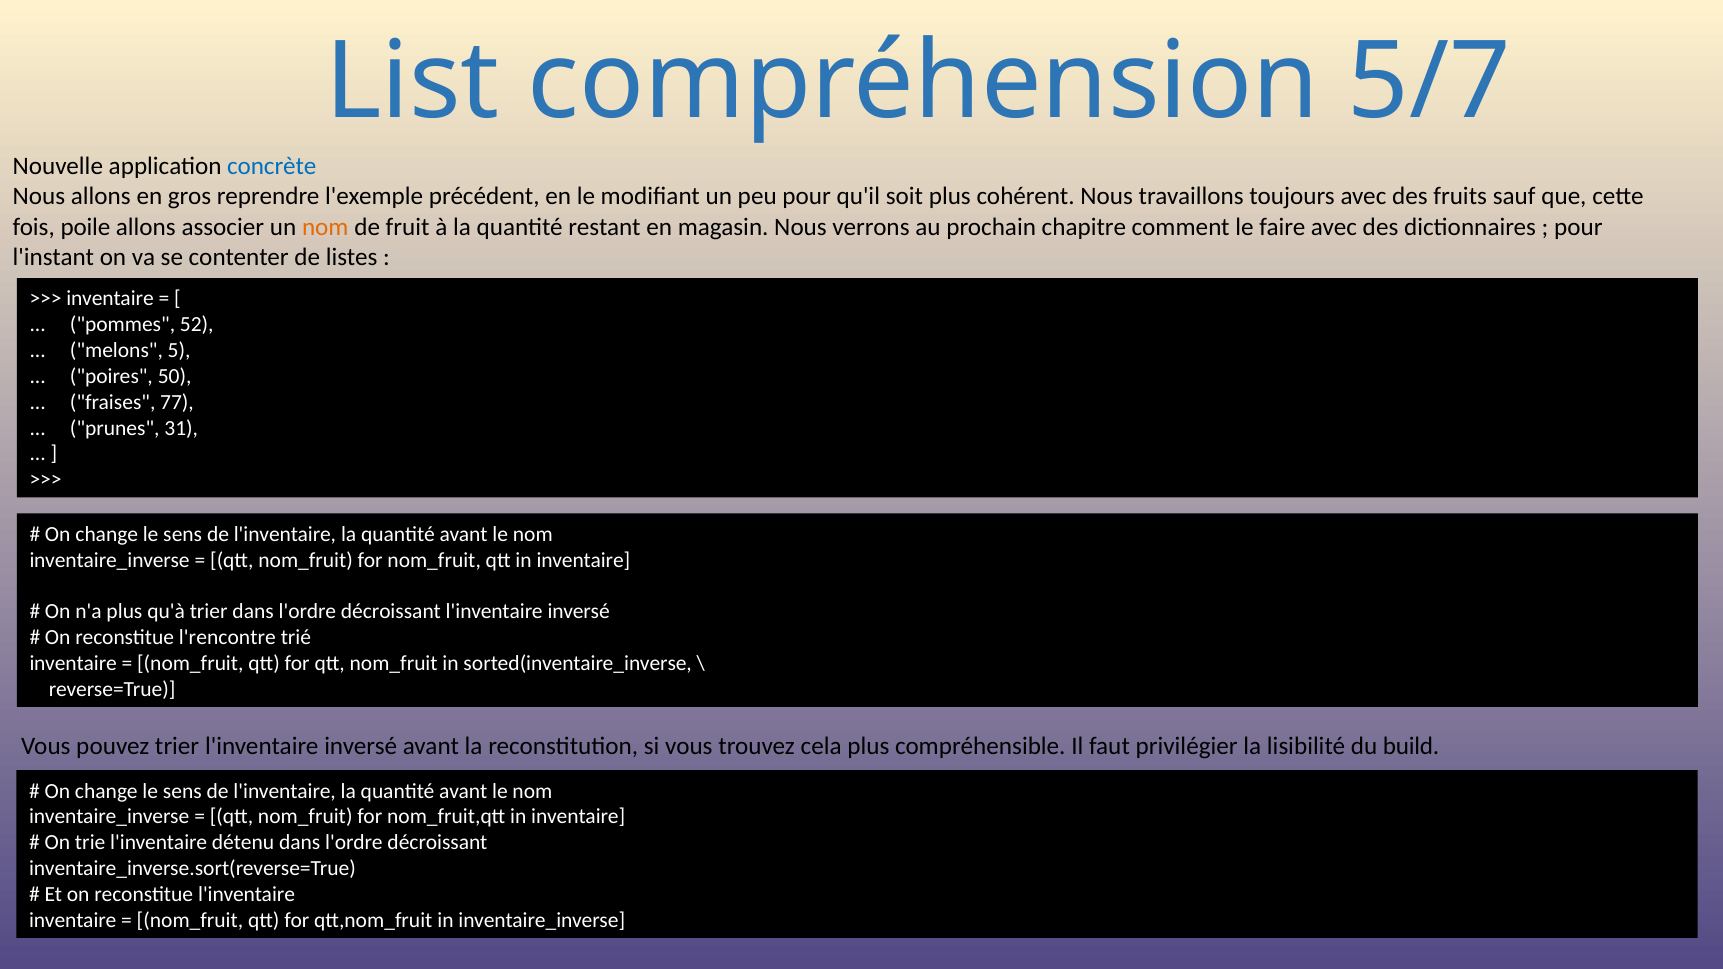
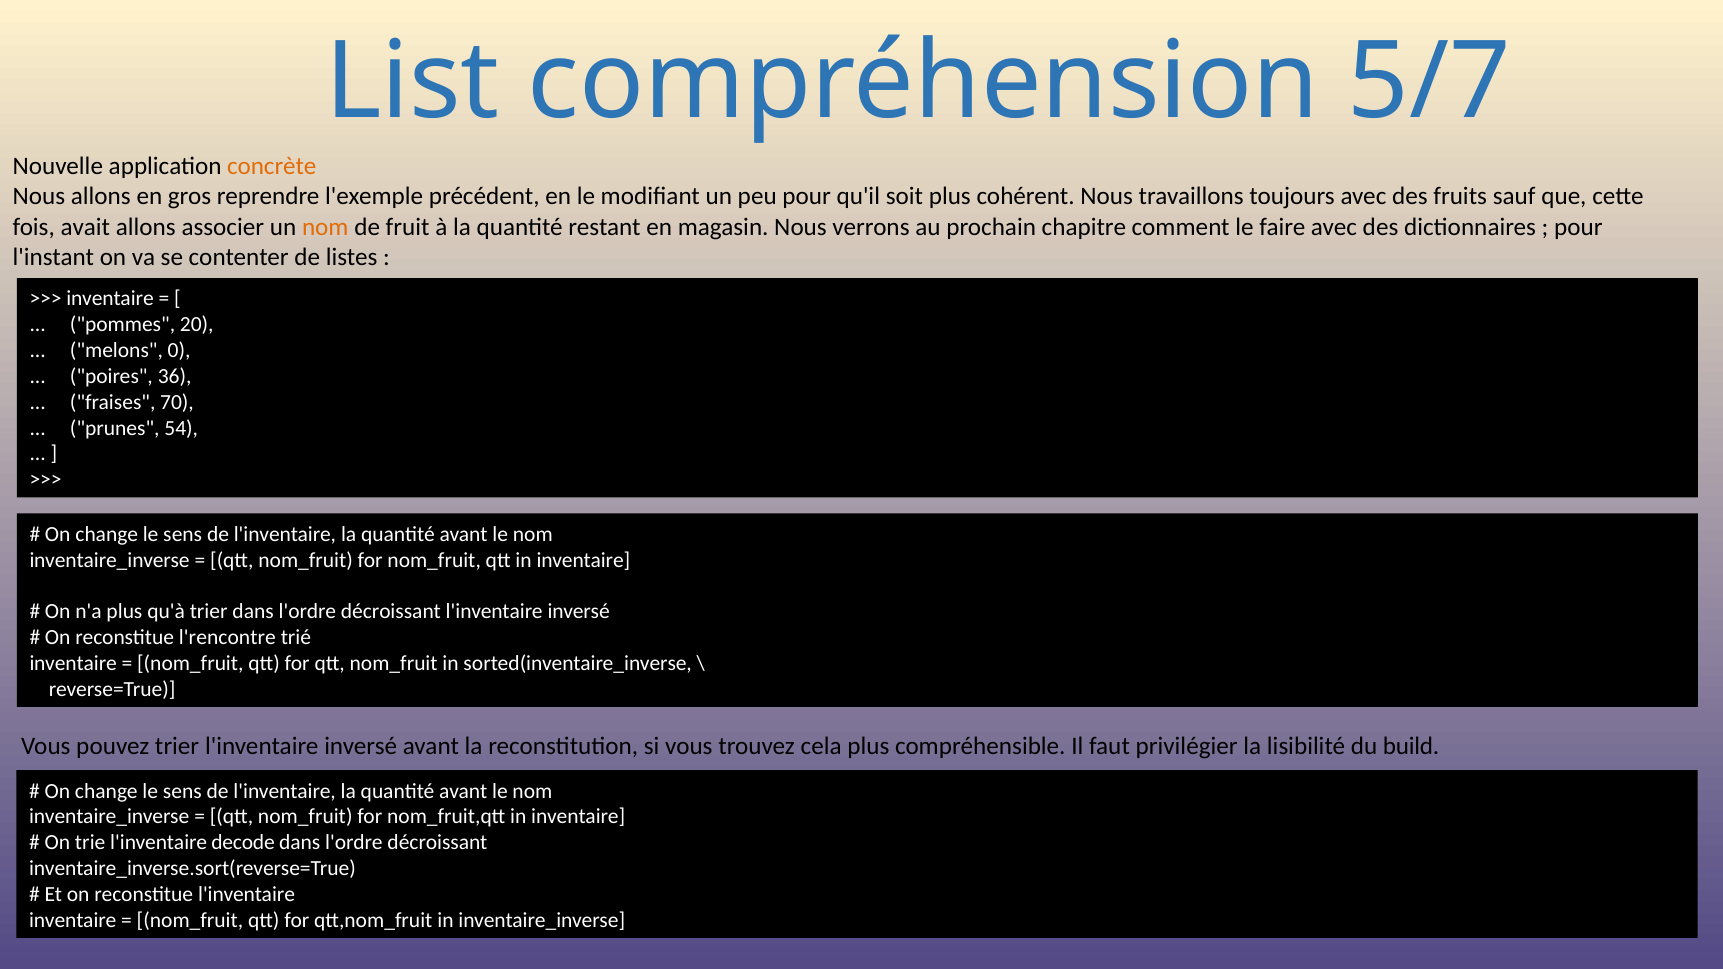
concrète colour: blue -> orange (272, 167)
poile: poile -> avait (85, 227)
52: 52 -> 20 (197, 325)
5: 5 -> 0 (179, 351)
50: 50 -> 36 (175, 376)
77: 77 -> 70 (177, 402)
31: 31 -> 54 (181, 428)
détenu: détenu -> decode (243, 843)
